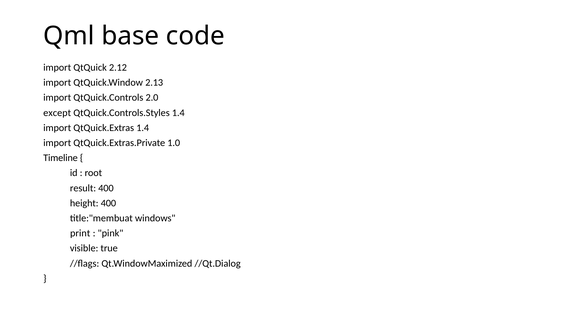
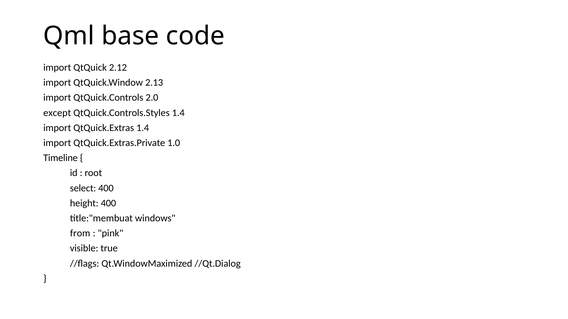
result: result -> select (83, 188)
print: print -> from (80, 234)
